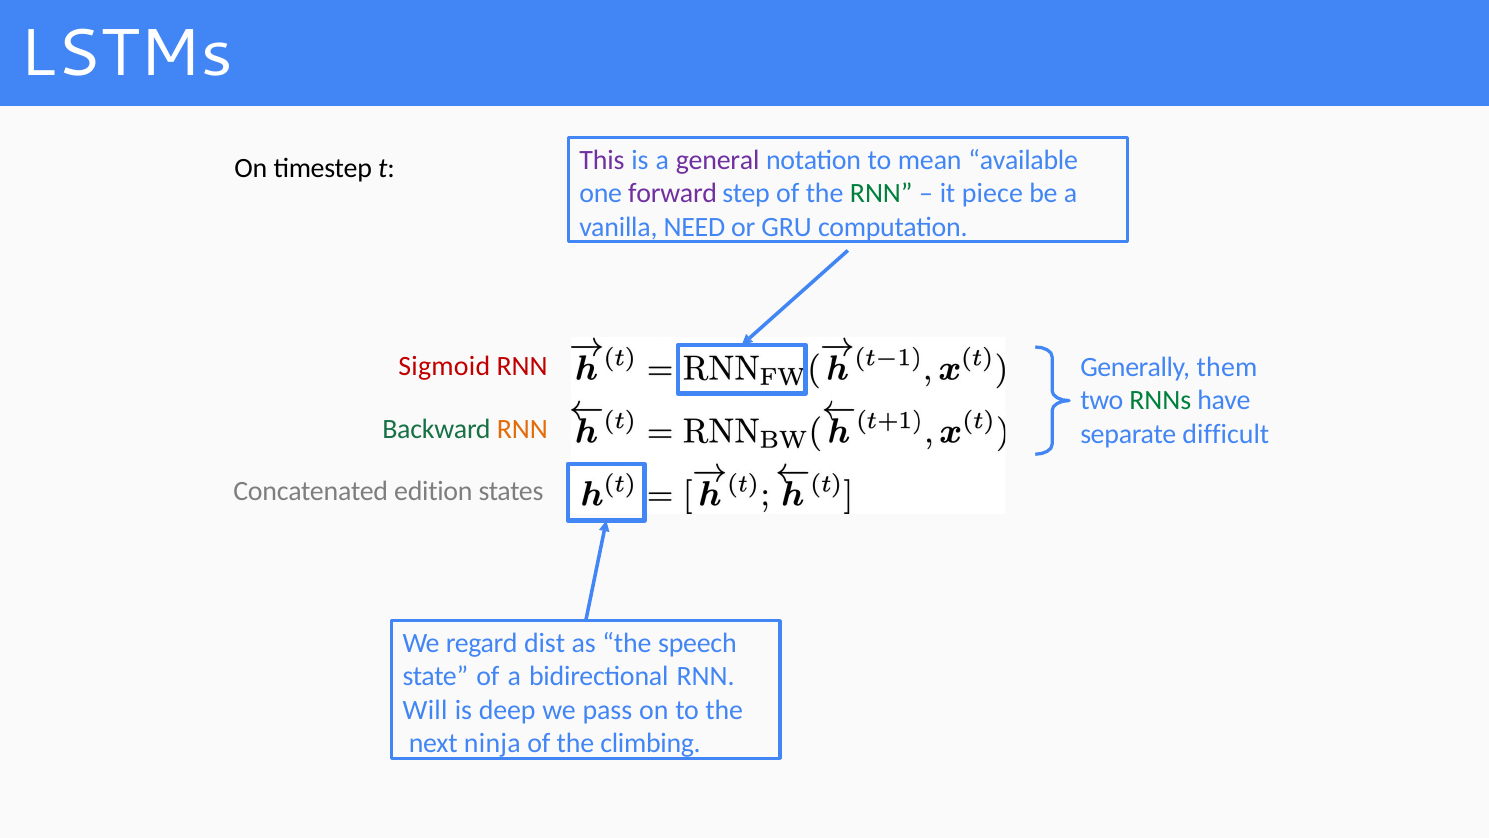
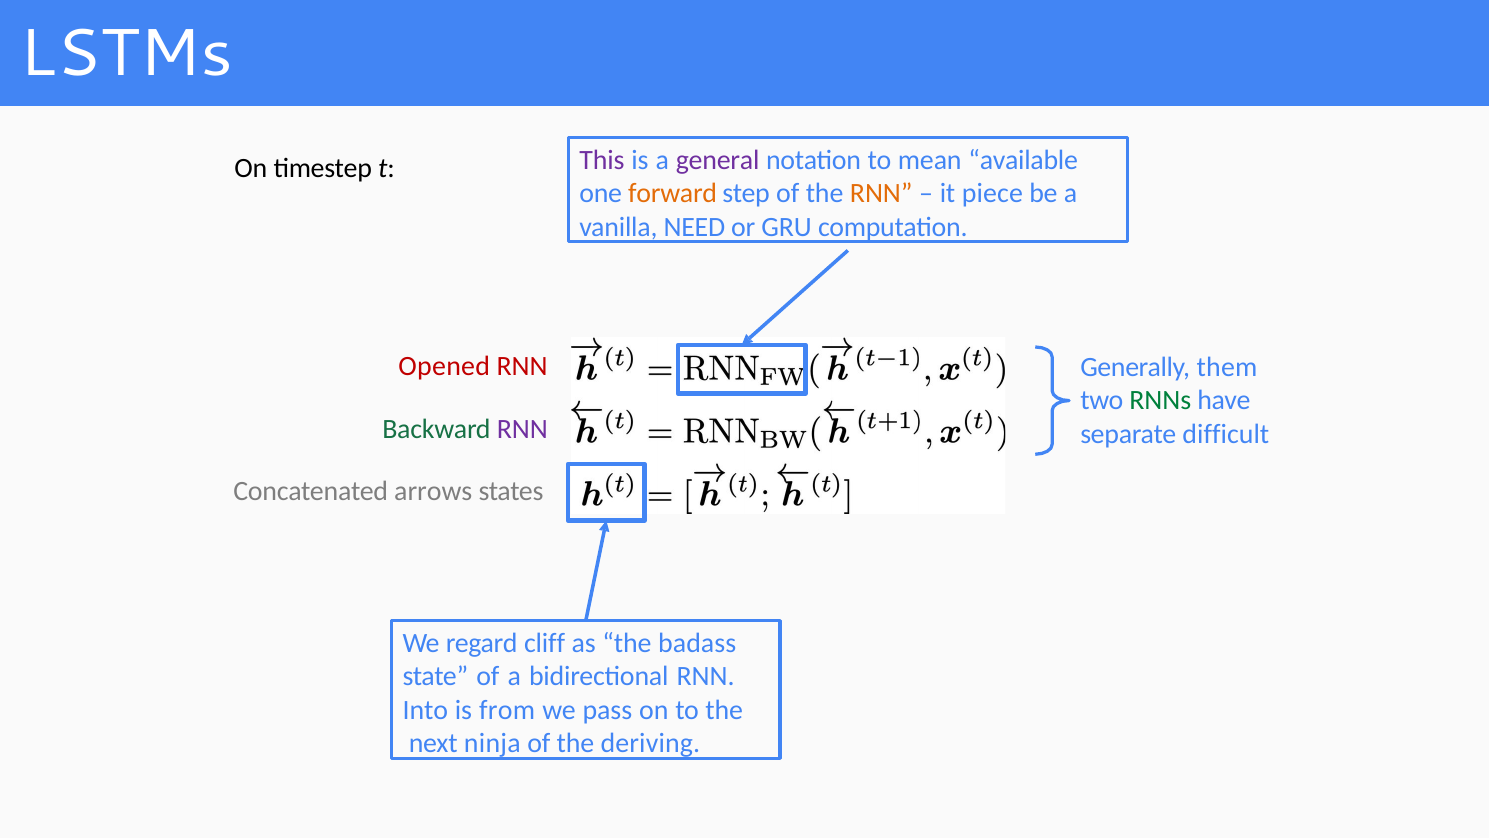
forward colour: purple -> orange (673, 193)
RNN colour: green -> orange (881, 193)
Sigmoid: Sigmoid -> Opened (444, 366)
RNN colour: orange -> purple (522, 429)
edition: edition -> arrows (433, 491)
dist: dist -> cliff (545, 643)
speech: speech -> badass (697, 643)
Will: Will -> Into (425, 710)
deep: deep -> from (507, 710)
climbing: climbing -> deriving (650, 743)
